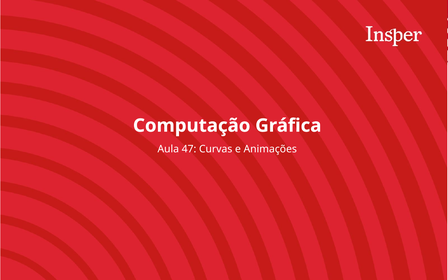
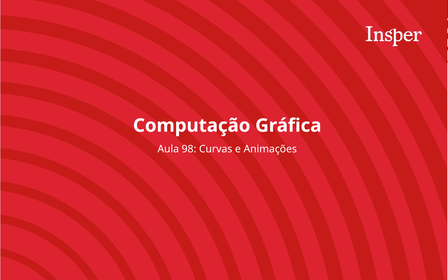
47: 47 -> 98 (189, 149)
